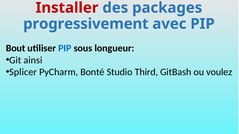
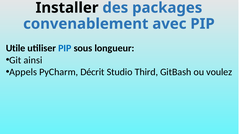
Installer colour: red -> black (67, 8)
progressivement: progressivement -> convenablement (86, 24)
Bout: Bout -> Utile (16, 48)
Splicer: Splicer -> Appels (23, 72)
Bonté: Bonté -> Décrit (92, 72)
